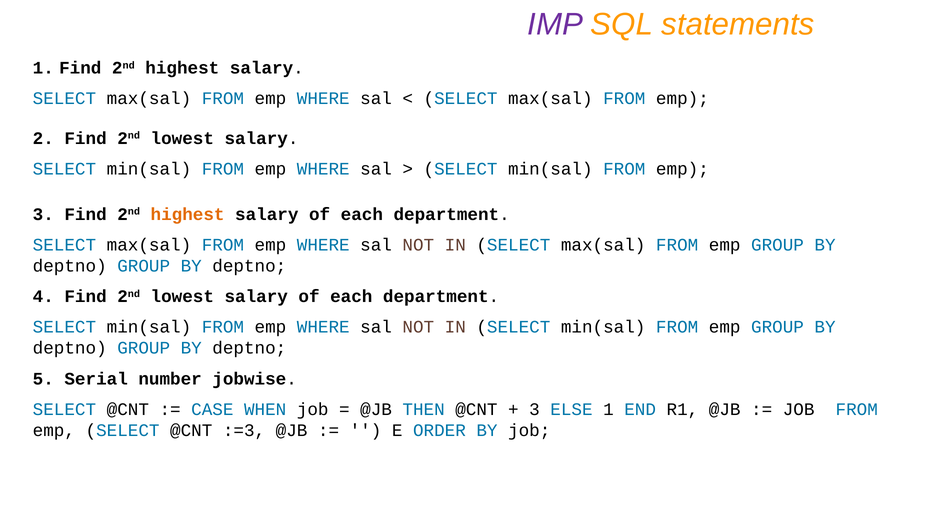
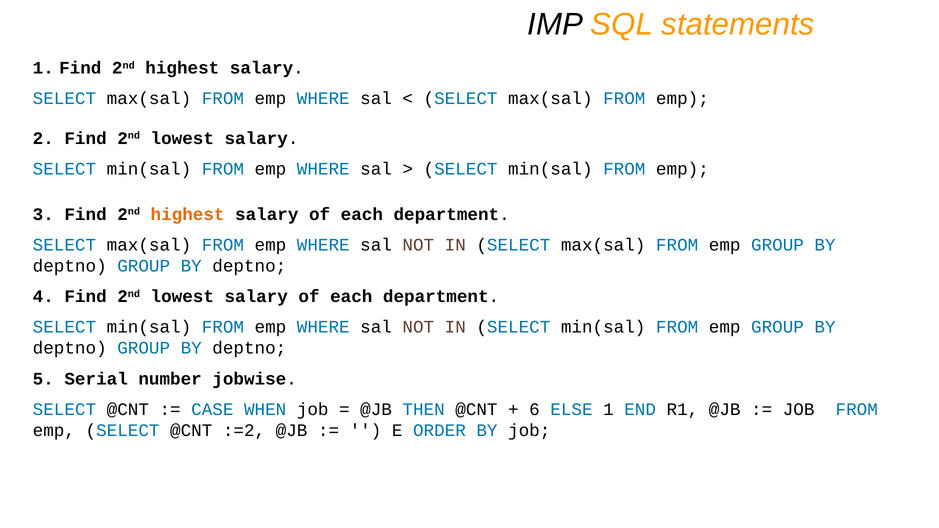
IMP colour: purple -> black (555, 24)
3: 3 -> 6 (535, 410)
:=3: :=3 -> :=2 (244, 431)
